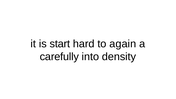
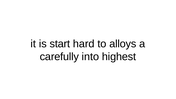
again: again -> alloys (123, 44)
density: density -> highest (119, 57)
